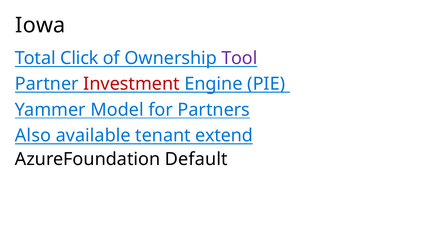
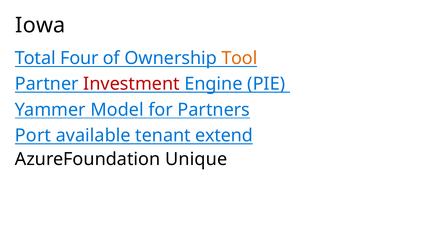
Click: Click -> Four (79, 58)
Tool colour: purple -> orange (239, 58)
Also: Also -> Port (33, 135)
Default: Default -> Unique (196, 159)
